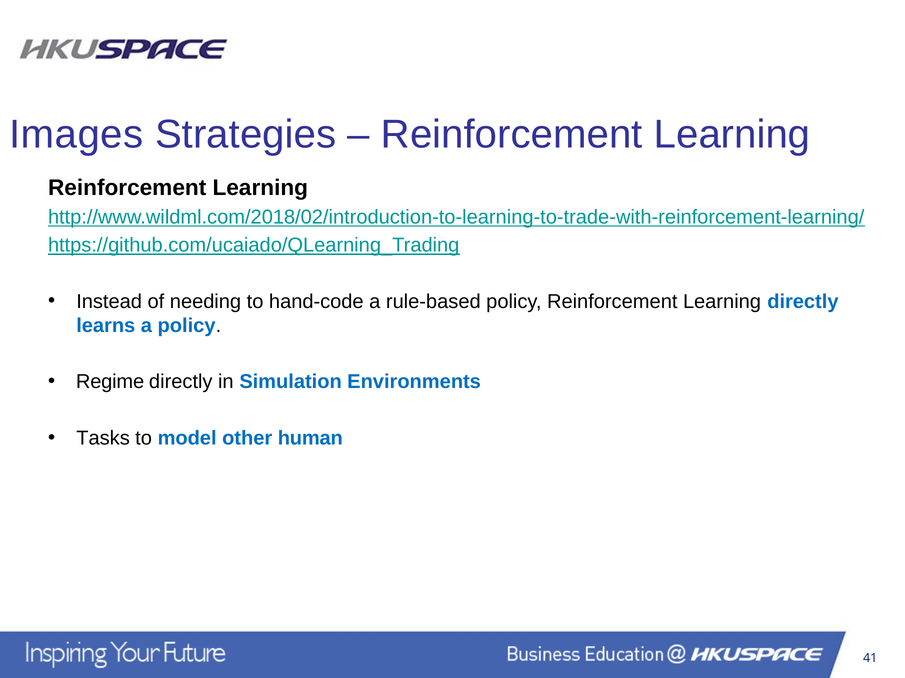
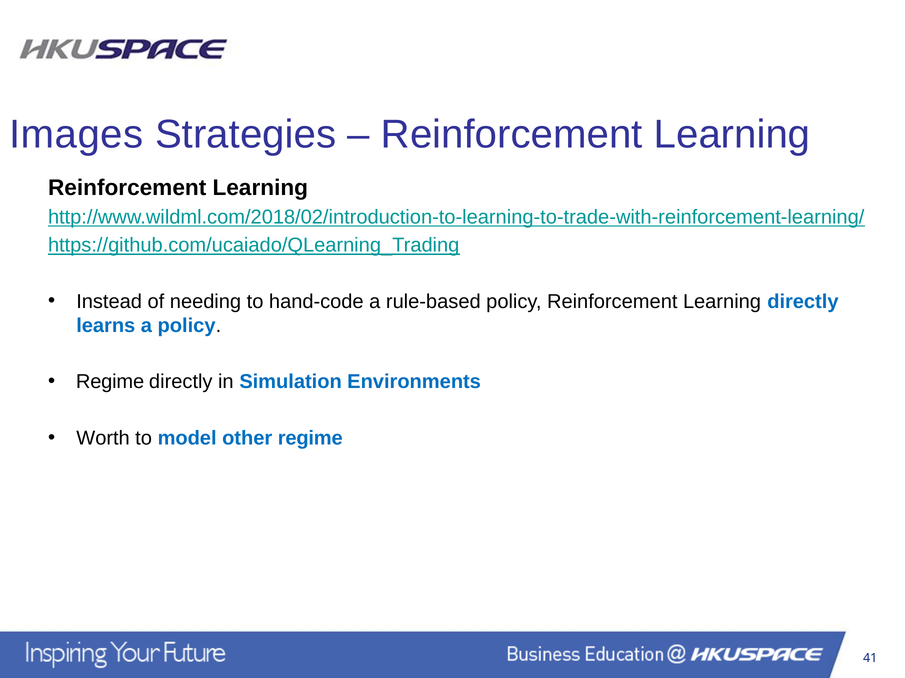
Tasks: Tasks -> Worth (103, 439)
other human: human -> regime (310, 439)
